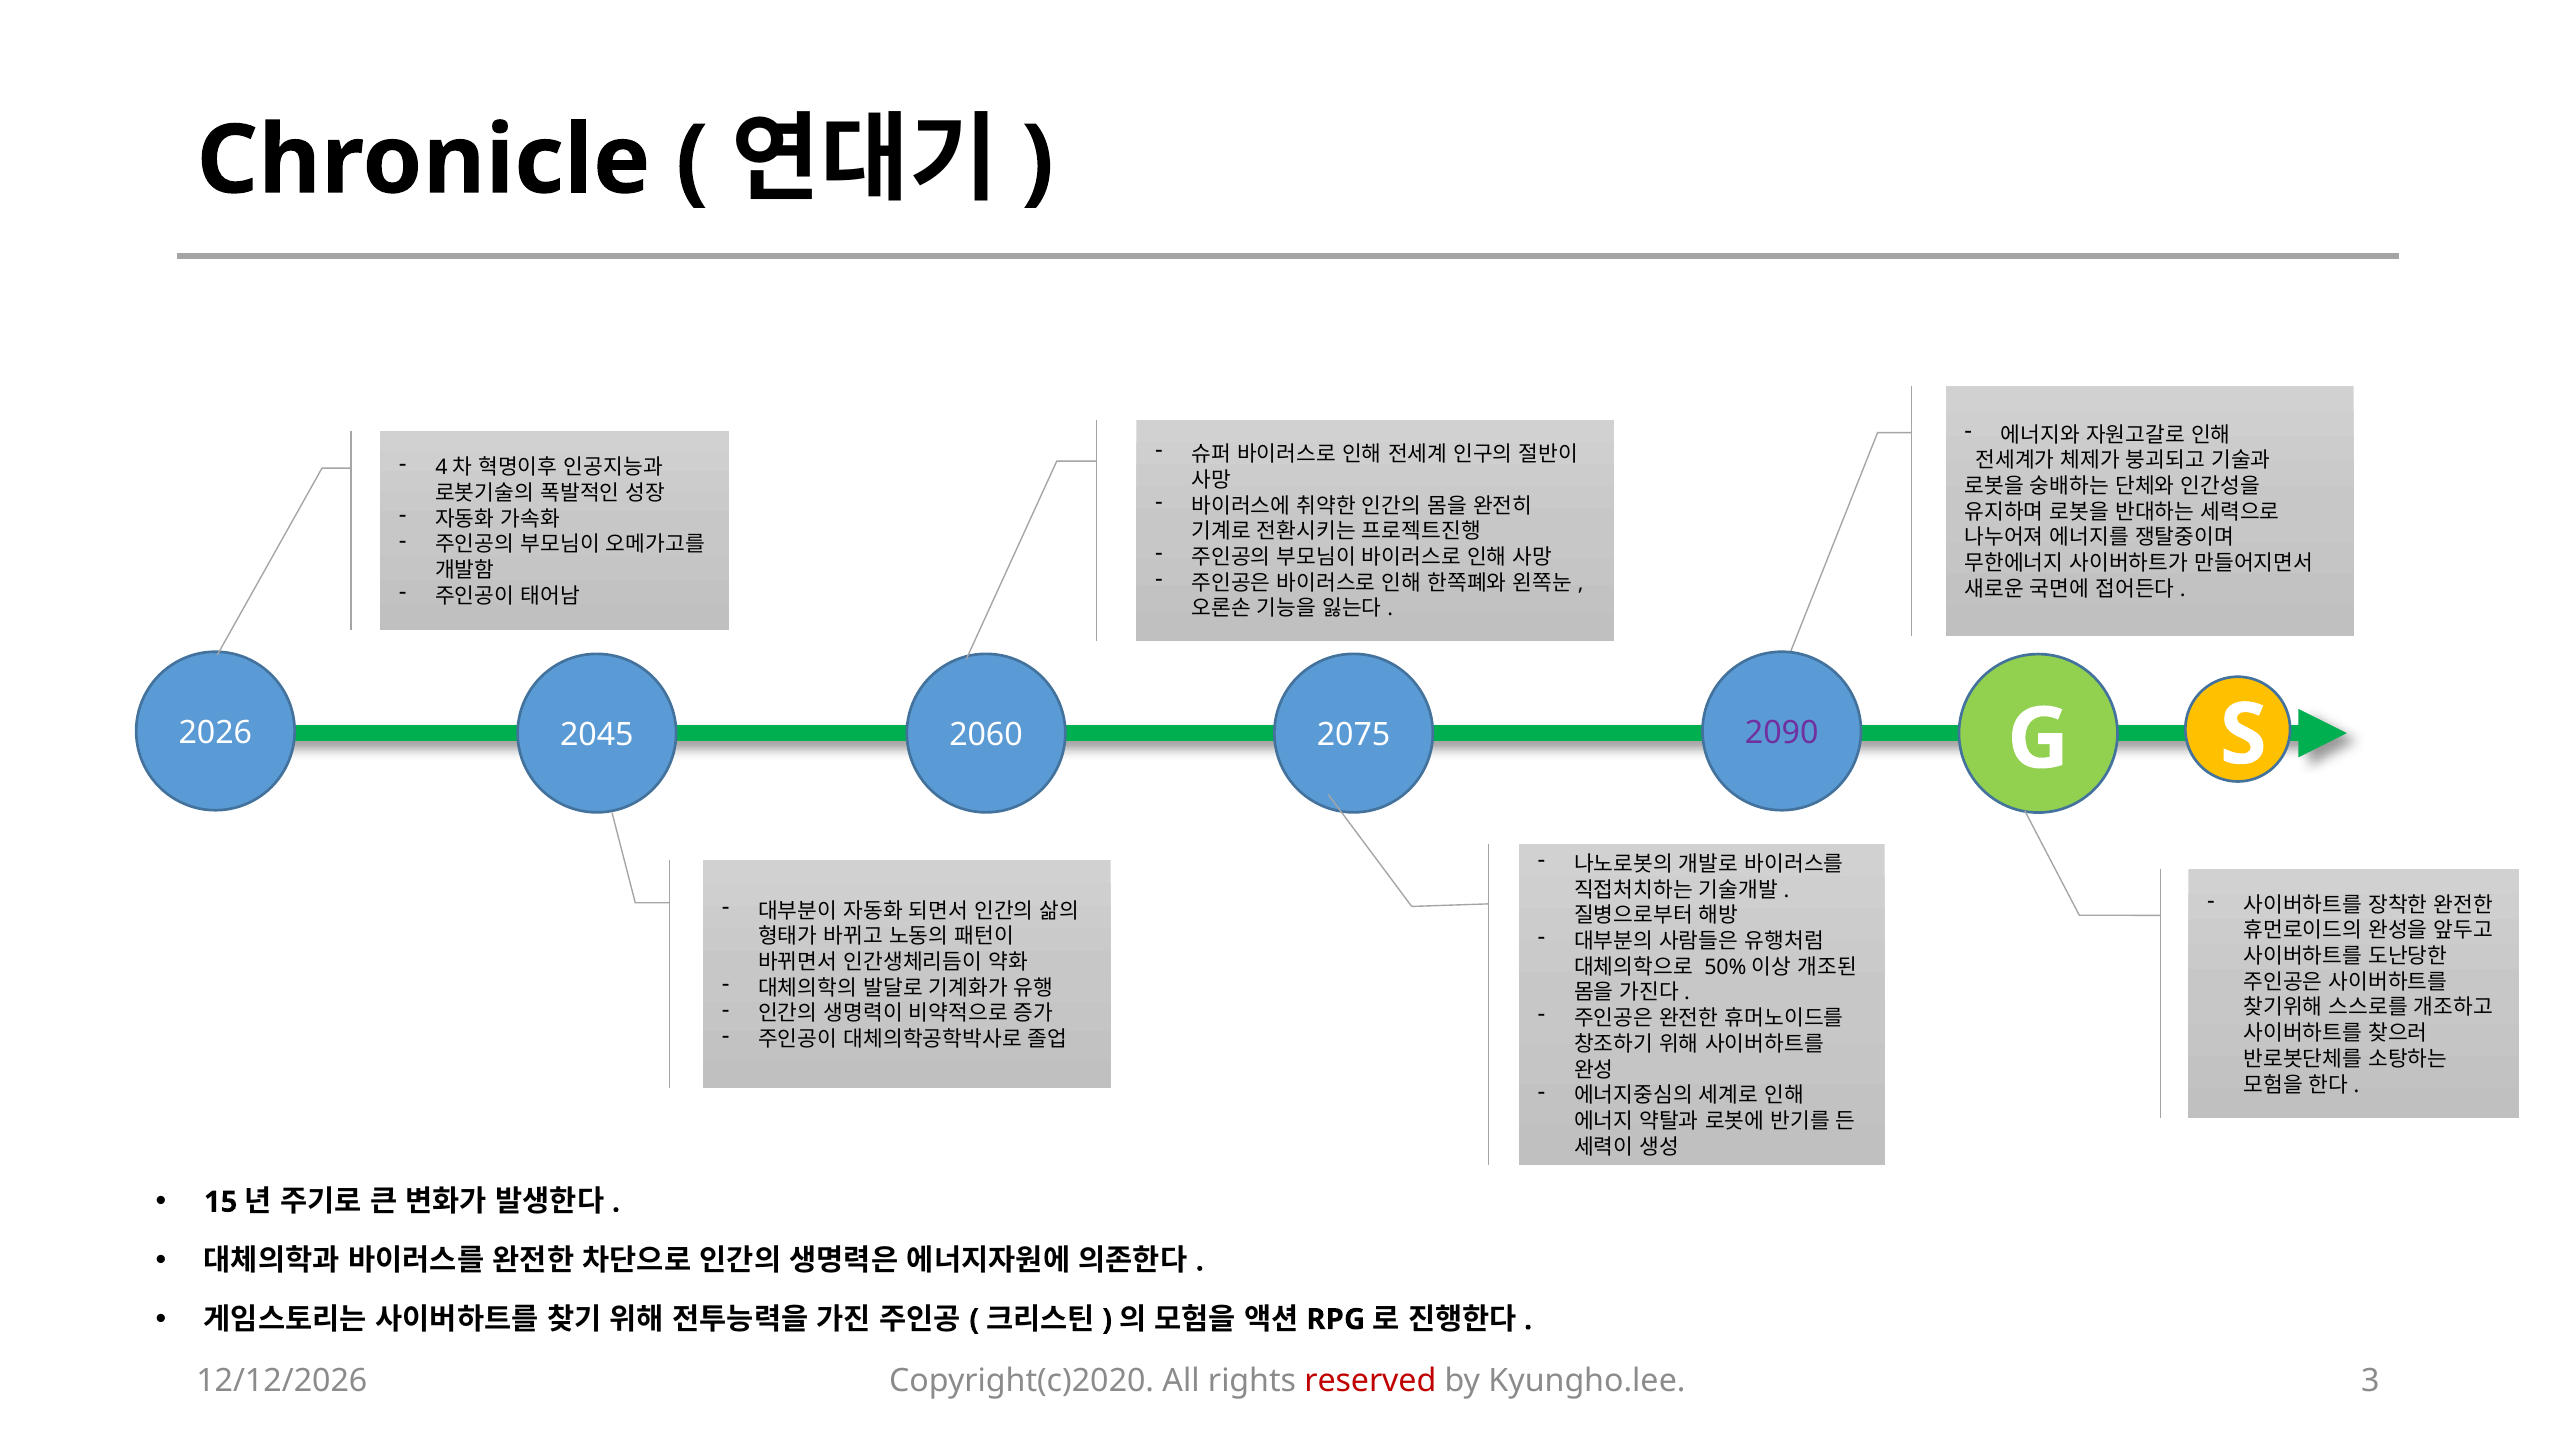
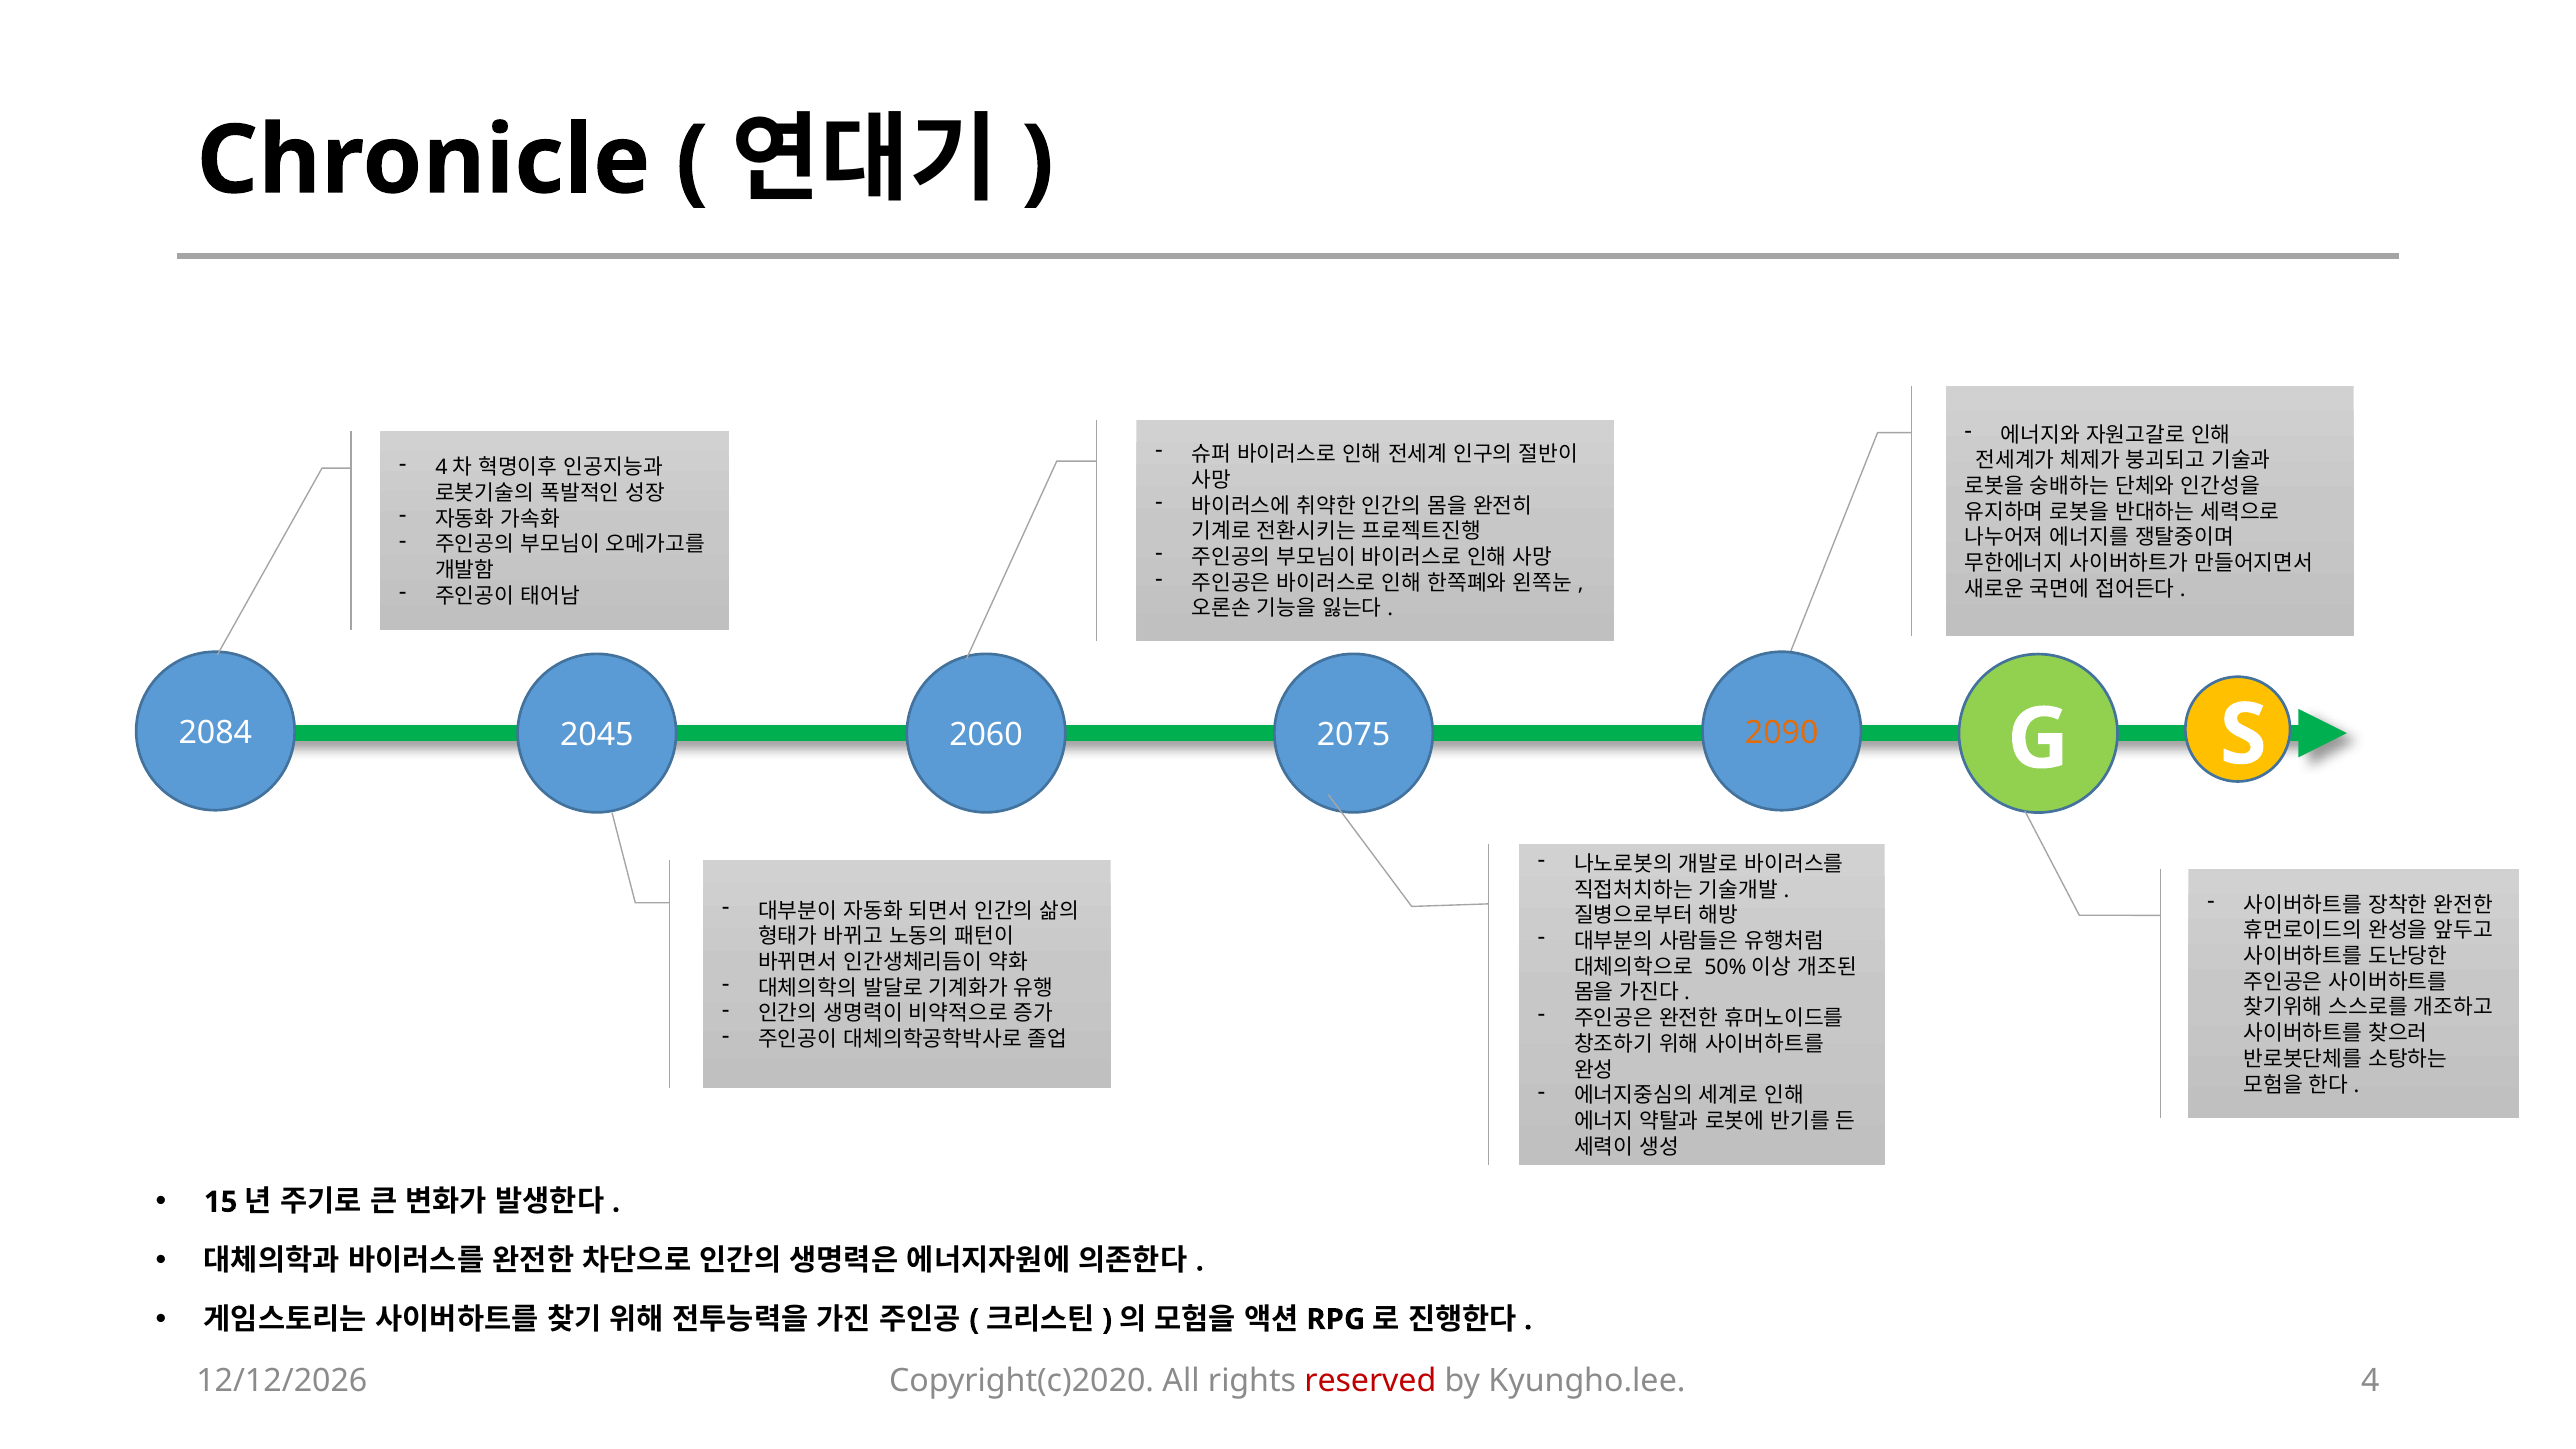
2026: 2026 -> 2084 (215, 733)
2090 colour: purple -> orange (1782, 733)
3: 3 -> 4 (2370, 1381)
